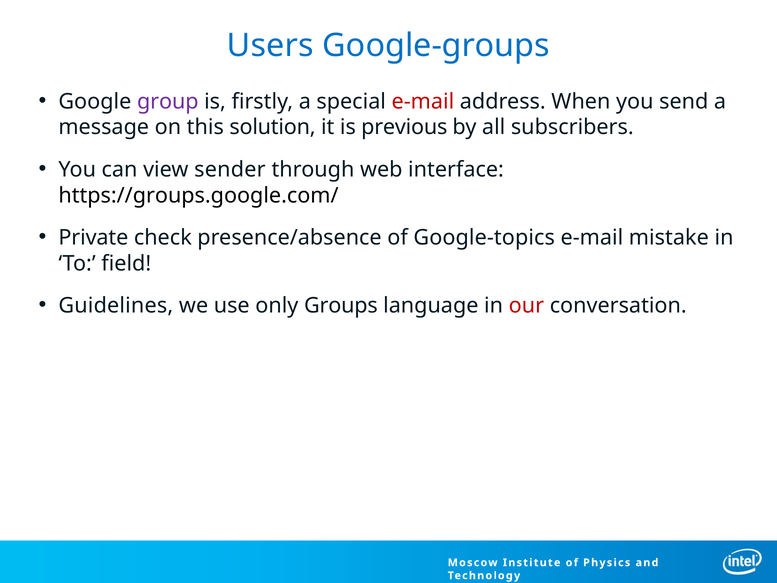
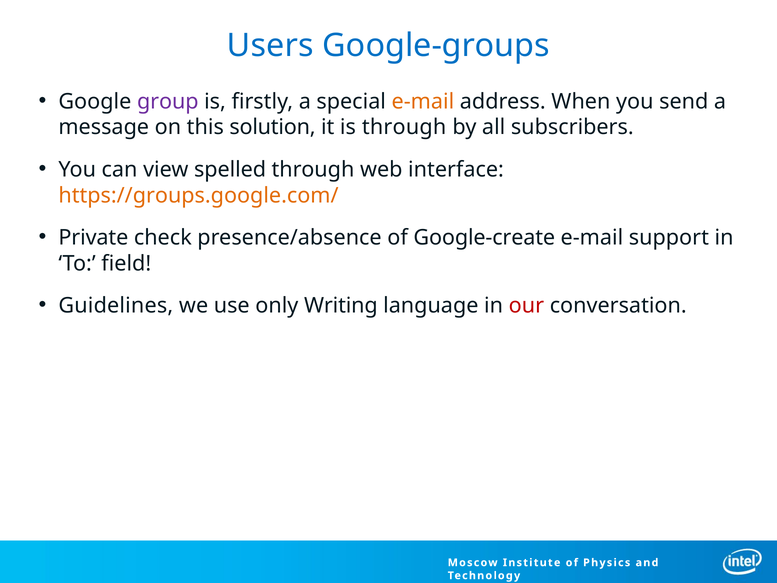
e-mail colour: red -> orange (423, 101)
is previous: previous -> through (404, 127)
sender: sender -> spelled (230, 169)
https://groups.google.com/ colour: black -> orange (198, 195)
Google-topics: Google-topics -> Google-create (484, 237)
mistake: mistake -> support (669, 237)
Groups: Groups -> Writing (341, 305)
